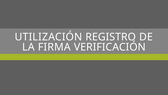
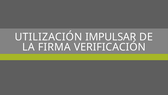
REGISTRO: REGISTRO -> IMPULSAR (111, 37)
